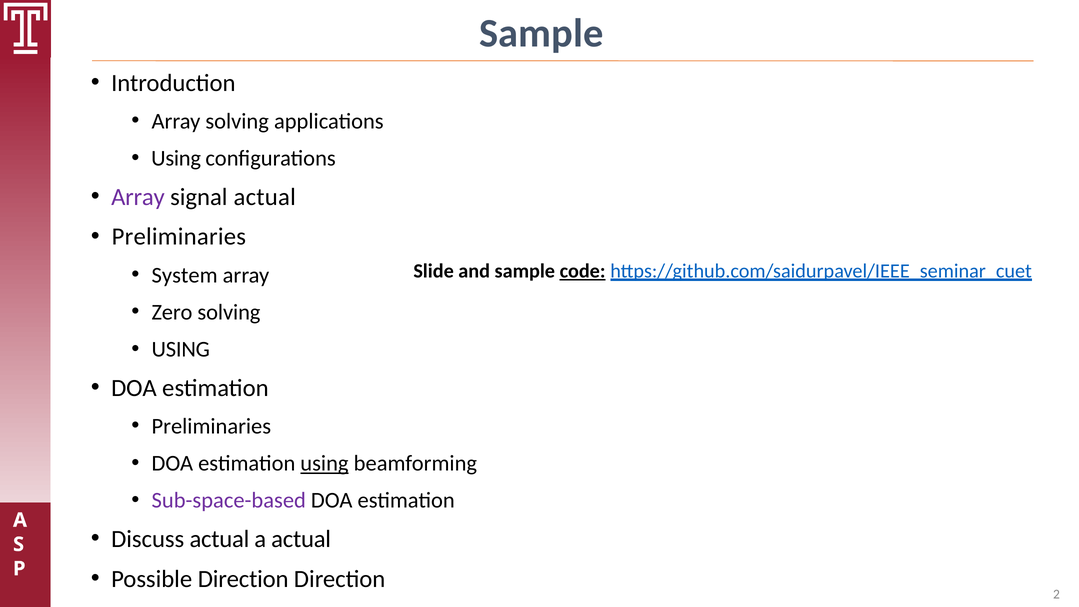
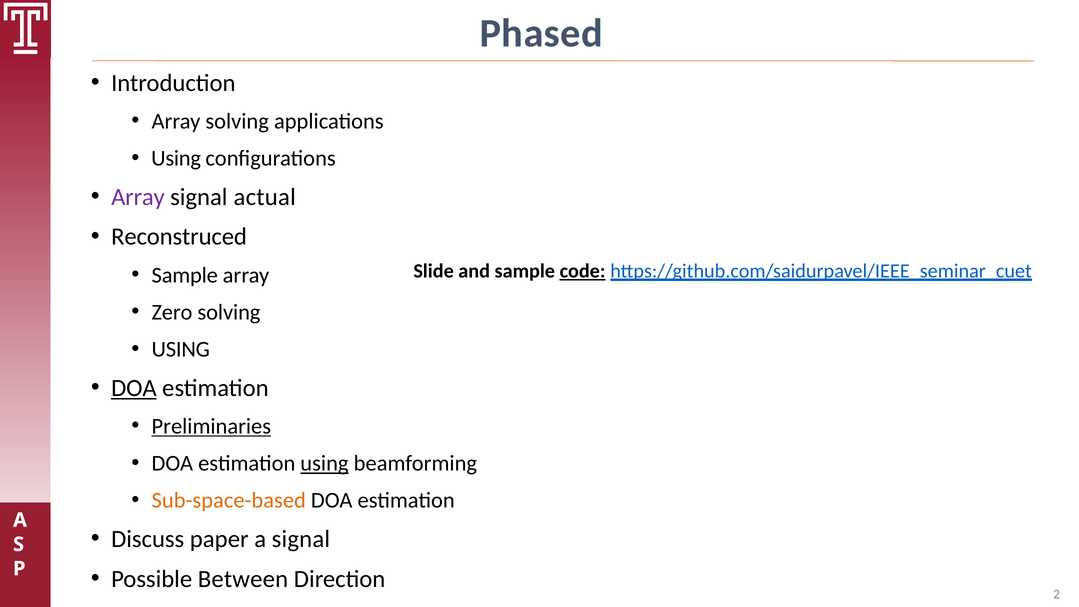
Sample: Sample -> Phased (541, 33)
Preliminaries: Preliminaries -> Reconstruced (179, 237)
System: System -> Sample (185, 275)
DOA underline: none -> present (134, 388)
Preliminaries underline: none -> present (211, 426)
Sub-space-based colour: purple -> orange (229, 500)
Discuss actual: actual -> paper (219, 539)
a actual: actual -> signal (301, 539)
Possible Direction: Direction -> Between (243, 579)
